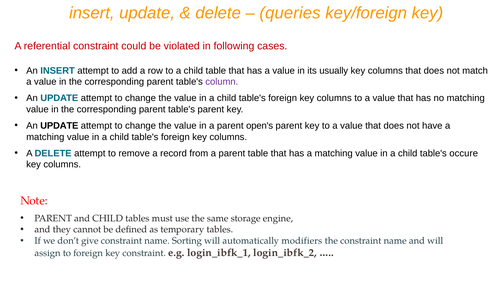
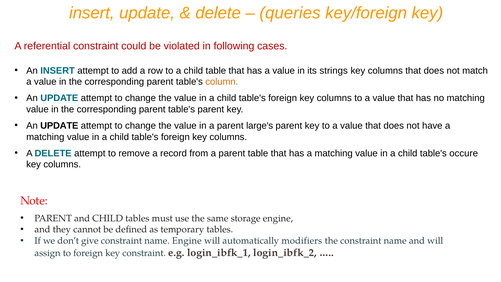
usually: usually -> strings (334, 71)
column colour: purple -> orange (222, 82)
open's: open's -> large's (260, 126)
name Sorting: Sorting -> Engine (187, 241)
